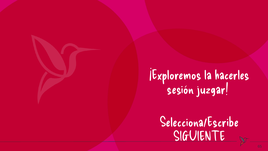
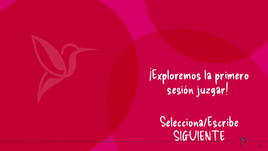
hacerles: hacerles -> primero (232, 75)
